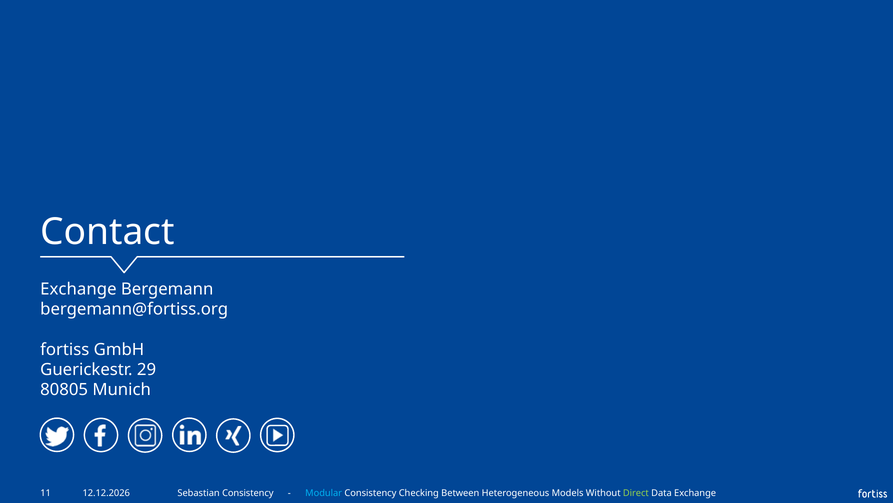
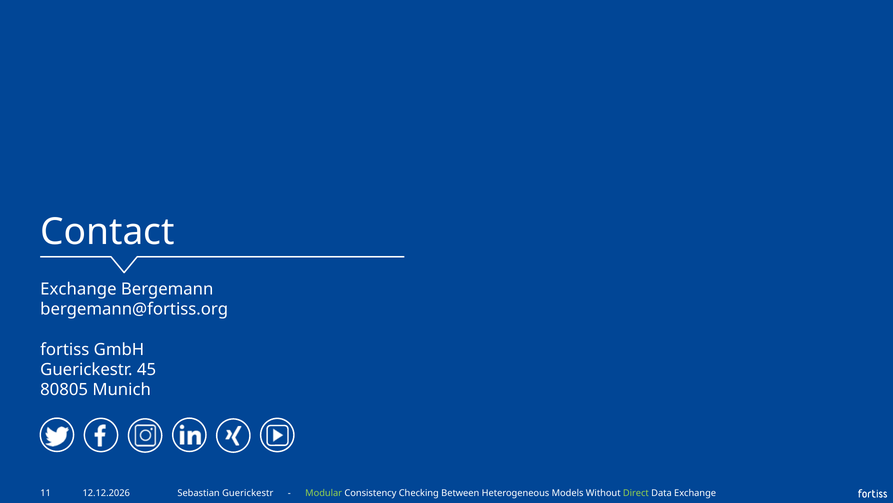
29: 29 -> 45 (147, 369)
Sebastian Consistency: Consistency -> Guerickestr (248, 493)
Modular colour: light blue -> light green (324, 493)
